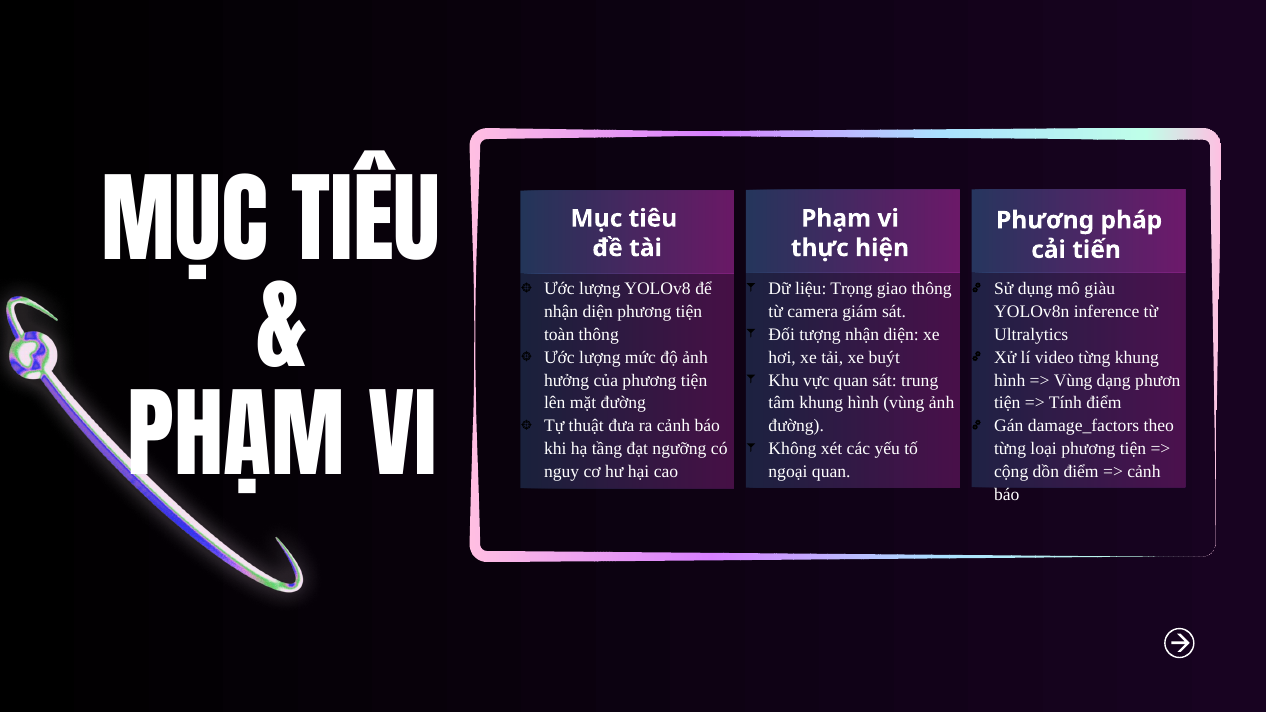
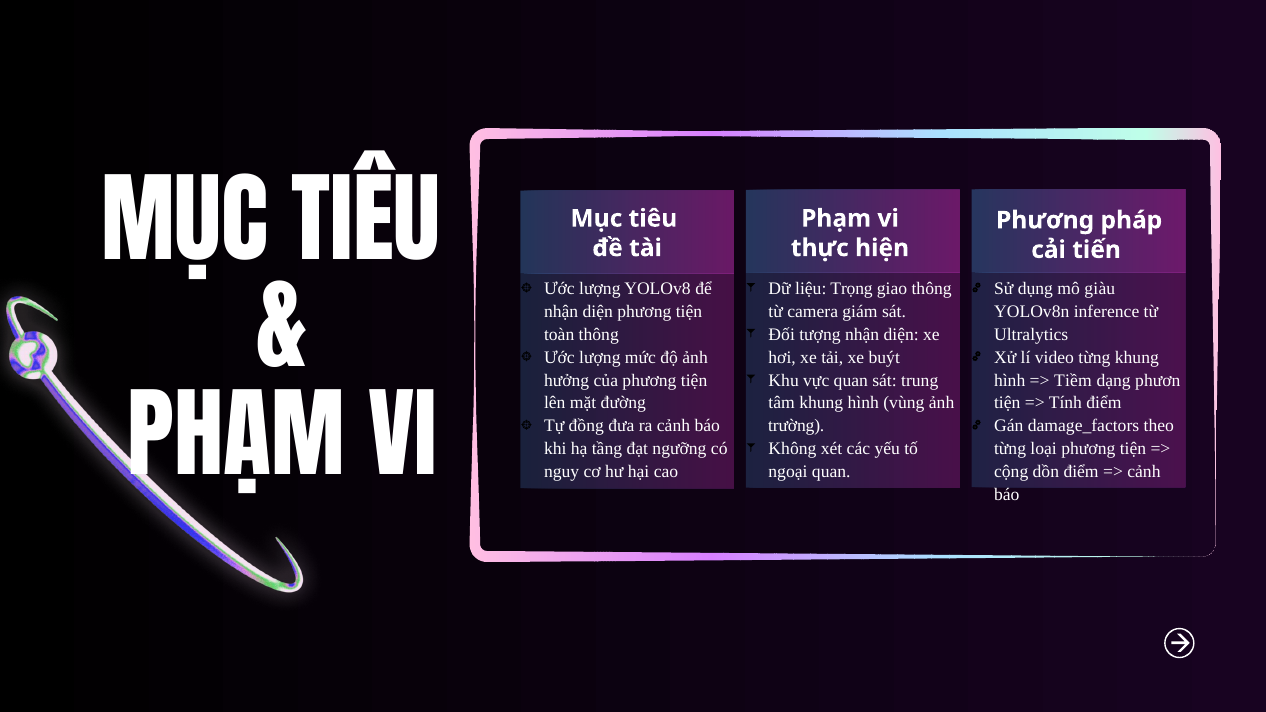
Vùng: Vùng -> Tiềm (1073, 380)
thuật: thuật -> đồng (586, 426)
đường: đường -> trường (796, 426)
